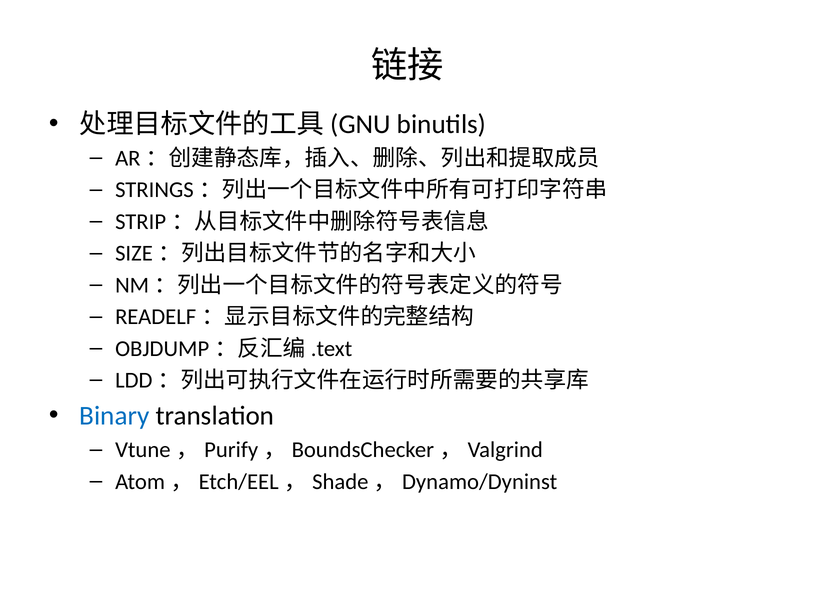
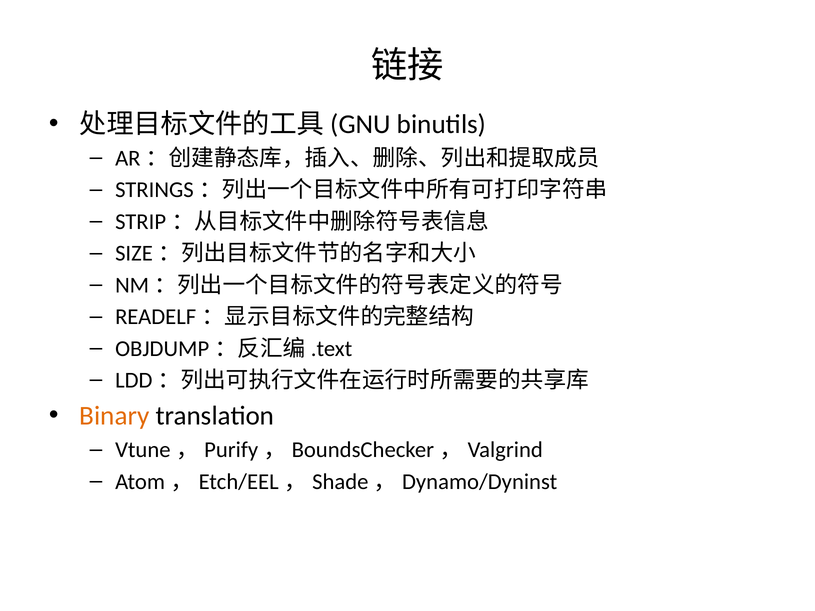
Binary colour: blue -> orange (115, 416)
